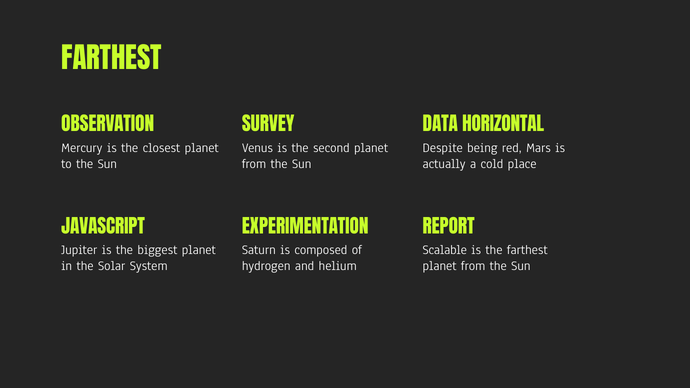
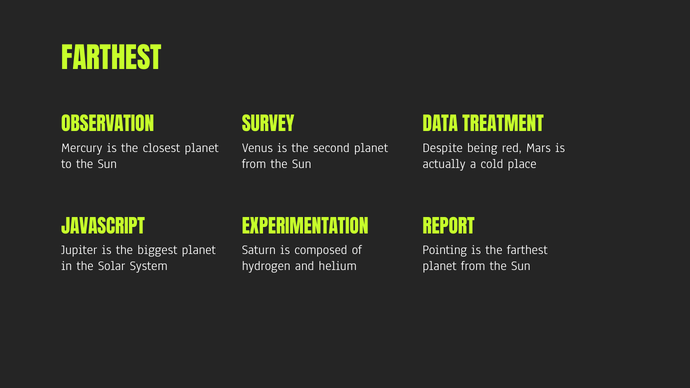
HORIZONTAL: HORIZONTAL -> TREATMENT (503, 125)
Scalable: Scalable -> Pointing (445, 250)
